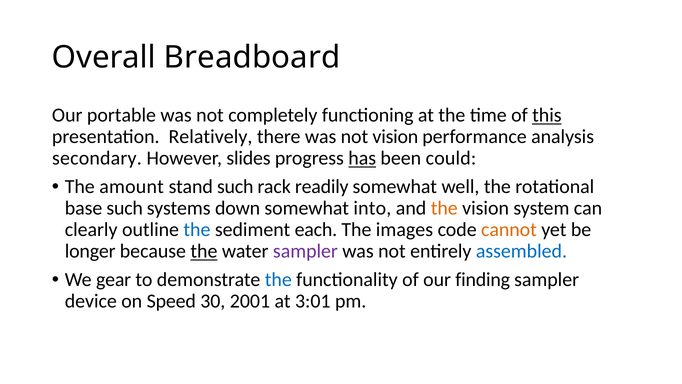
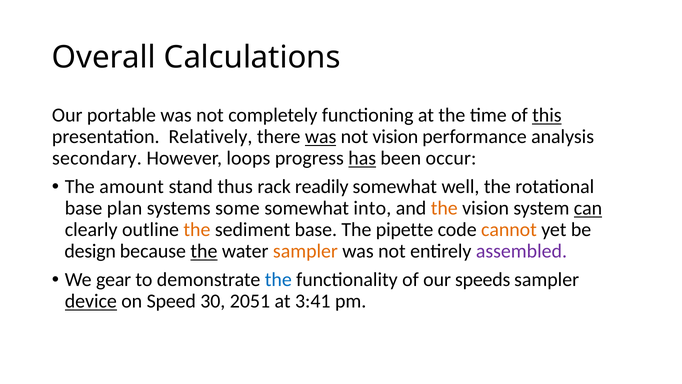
Breadboard: Breadboard -> Calculations (252, 57)
was underline: none -> present (321, 137)
slides: slides -> loops (248, 158)
could: could -> occur (451, 158)
stand such: such -> thus (235, 187)
base such: such -> plan (125, 208)
down: down -> some (237, 208)
can underline: none -> present (588, 208)
the colour: blue -> orange (197, 230)
sediment each: each -> base (316, 230)
images: images -> pipette (405, 230)
longer: longer -> design (90, 251)
sampler colour: purple -> orange (305, 251)
assembled colour: blue -> purple (521, 251)
finding: finding -> speeds (483, 280)
device underline: none -> present (91, 301)
2001: 2001 -> 2051 (250, 301)
3:01: 3:01 -> 3:41 (313, 301)
